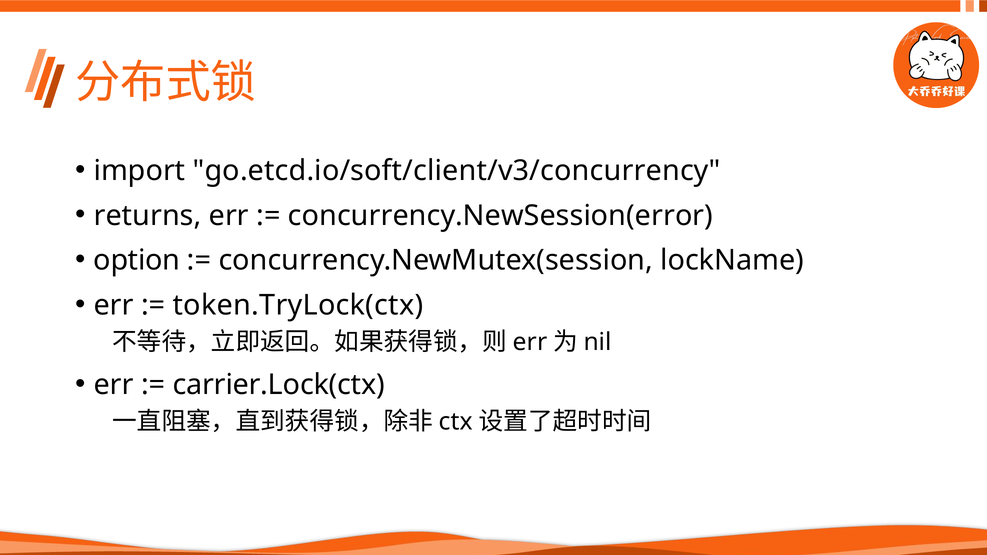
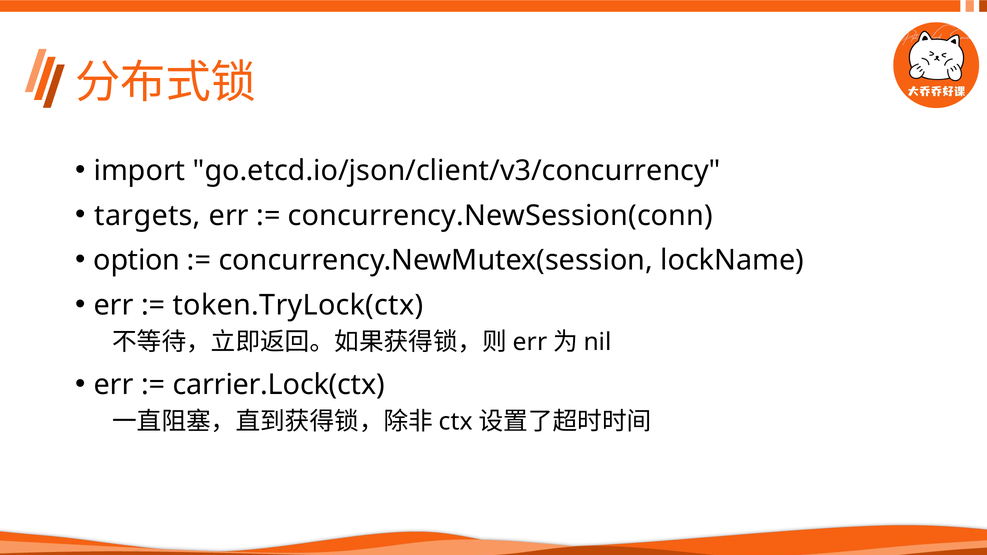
go.etcd.io/soft/client/v3/concurrency: go.etcd.io/soft/client/v3/concurrency -> go.etcd.io/json/client/v3/concurrency (457, 171)
returns: returns -> targets (147, 216)
concurrency.NewSession(error: concurrency.NewSession(error -> concurrency.NewSession(conn (500, 216)
